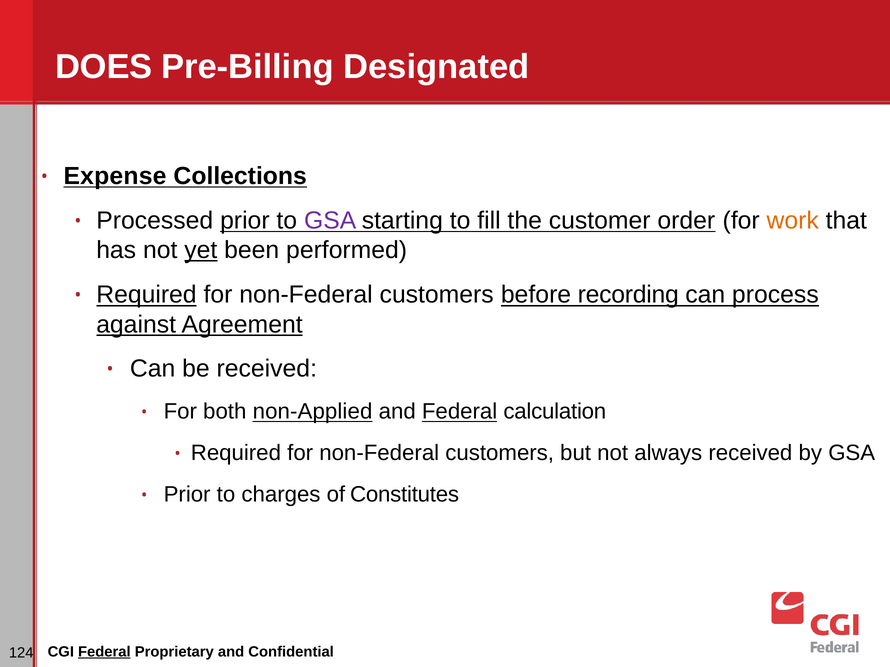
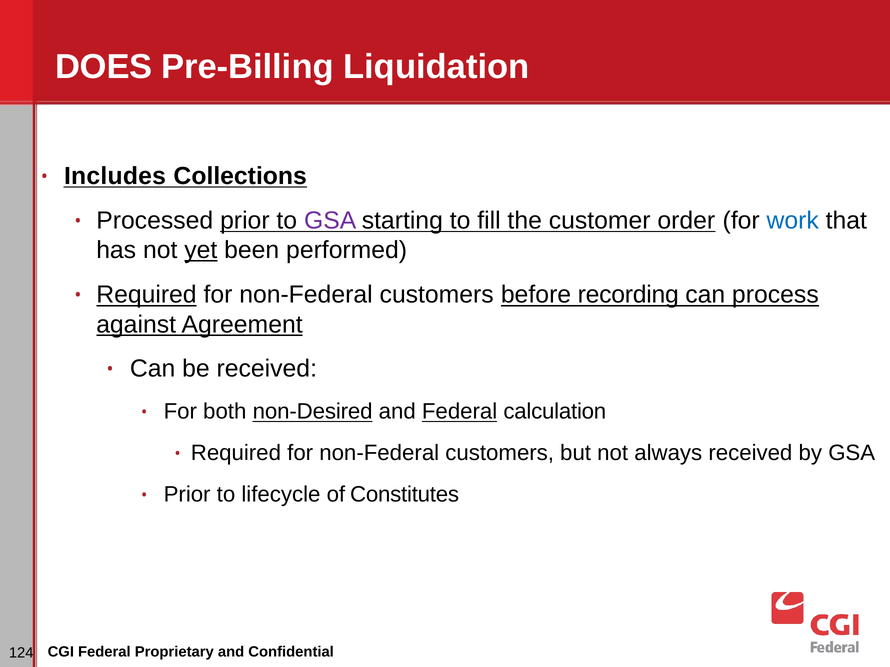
Designated: Designated -> Liquidation (436, 67)
Expense: Expense -> Includes (115, 176)
work colour: orange -> blue (793, 221)
non-Applied: non-Applied -> non-Desired (313, 412)
charges: charges -> lifecycle (281, 495)
Federal underline: present -> none (104, 652)
